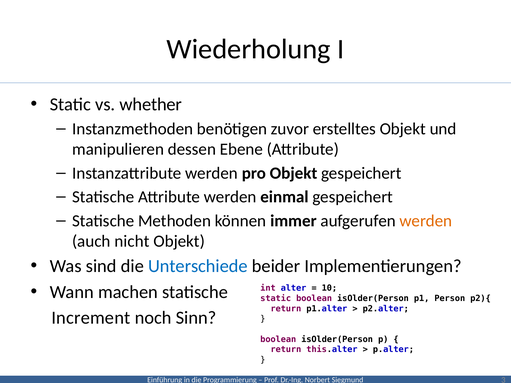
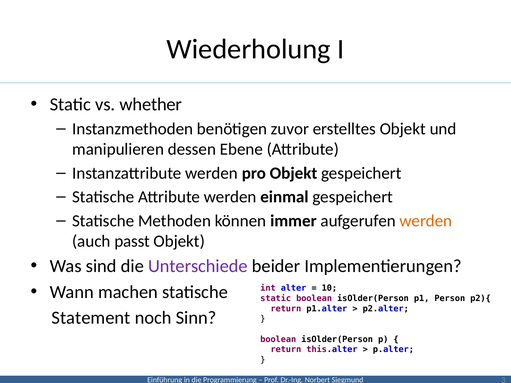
nicht: nicht -> passt (132, 241)
Unterschiede colour: blue -> purple (198, 266)
Increment: Increment -> Statement (91, 318)
